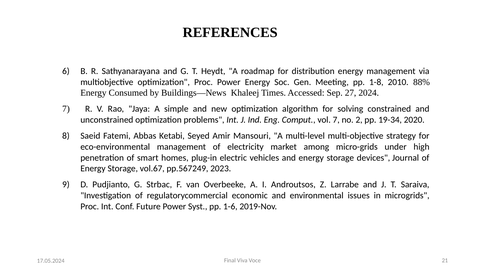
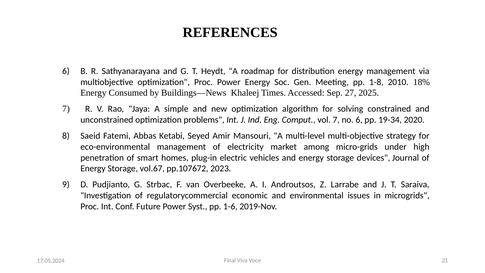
88%: 88% -> 18% (422, 82)
2024: 2024 -> 2025 (369, 93)
no 2: 2 -> 6 (359, 120)
pp.567249: pp.567249 -> pp.107672 (187, 168)
